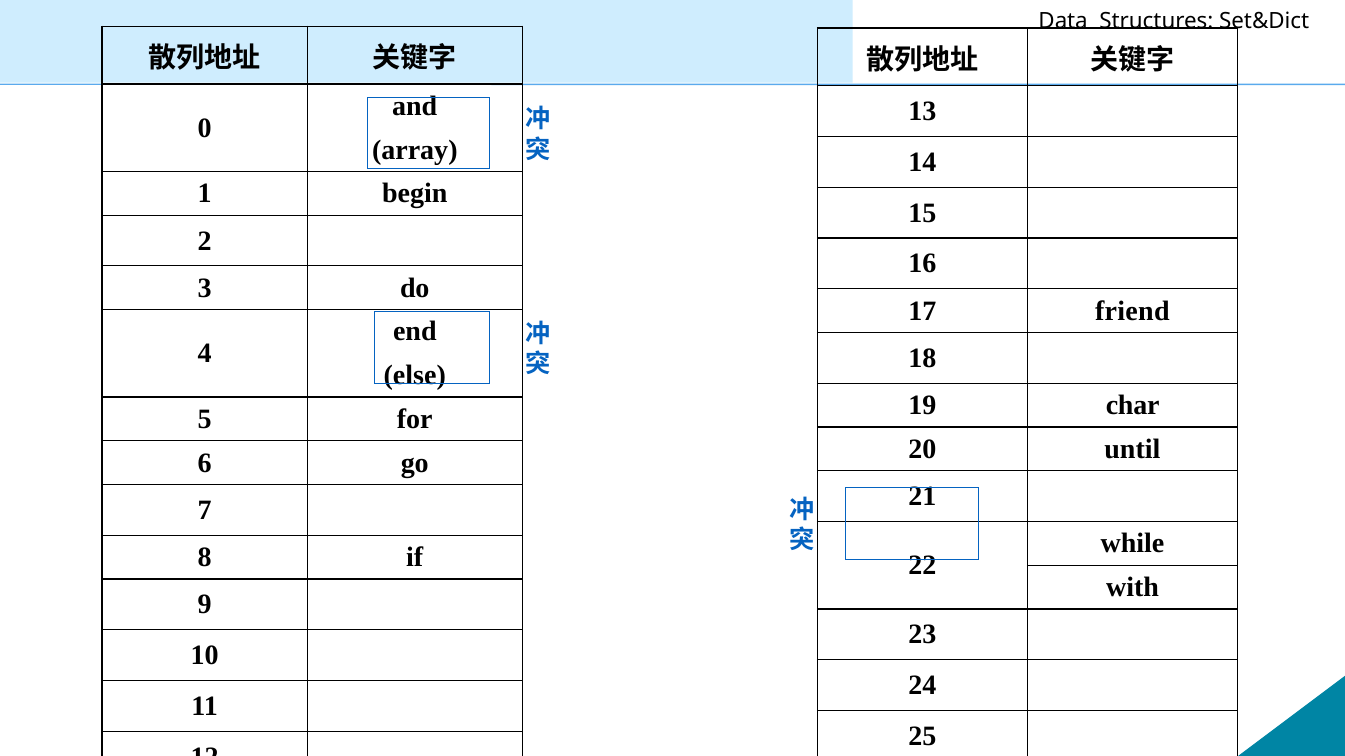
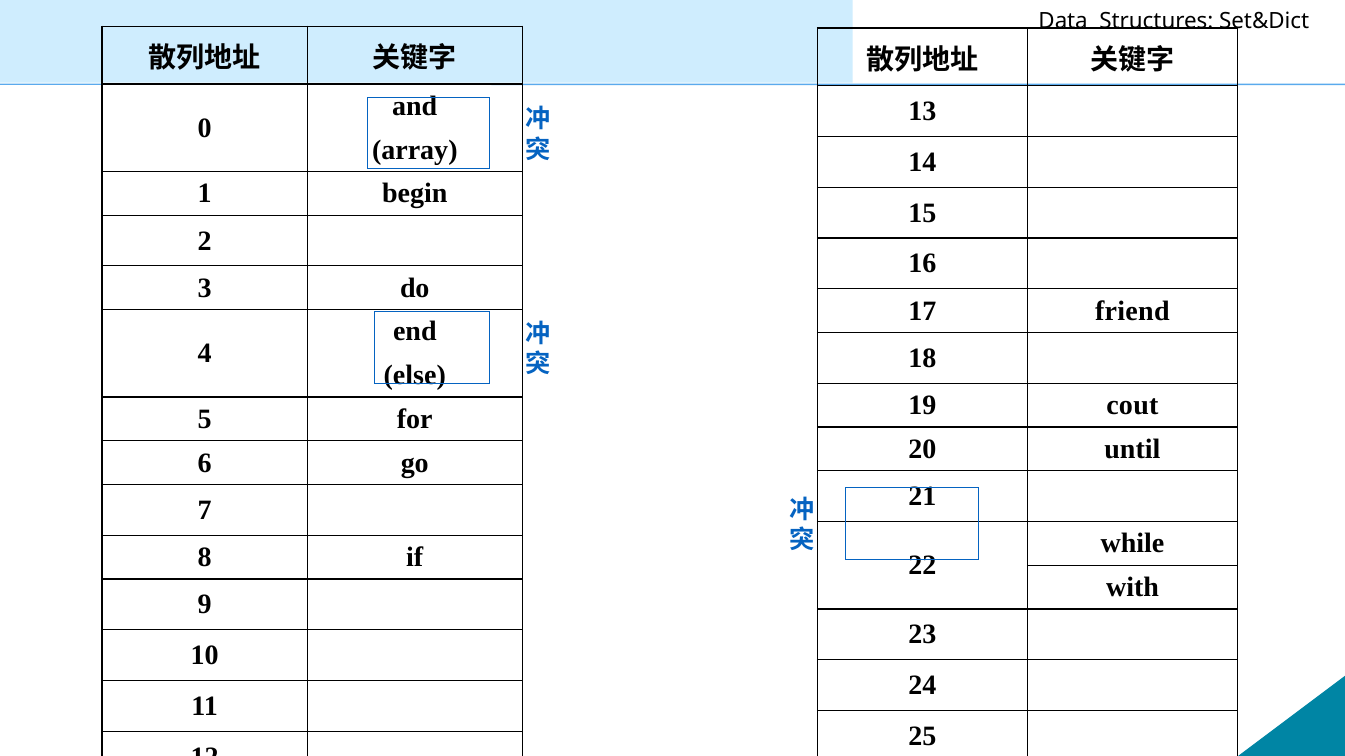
char: char -> cout (1132, 406)
